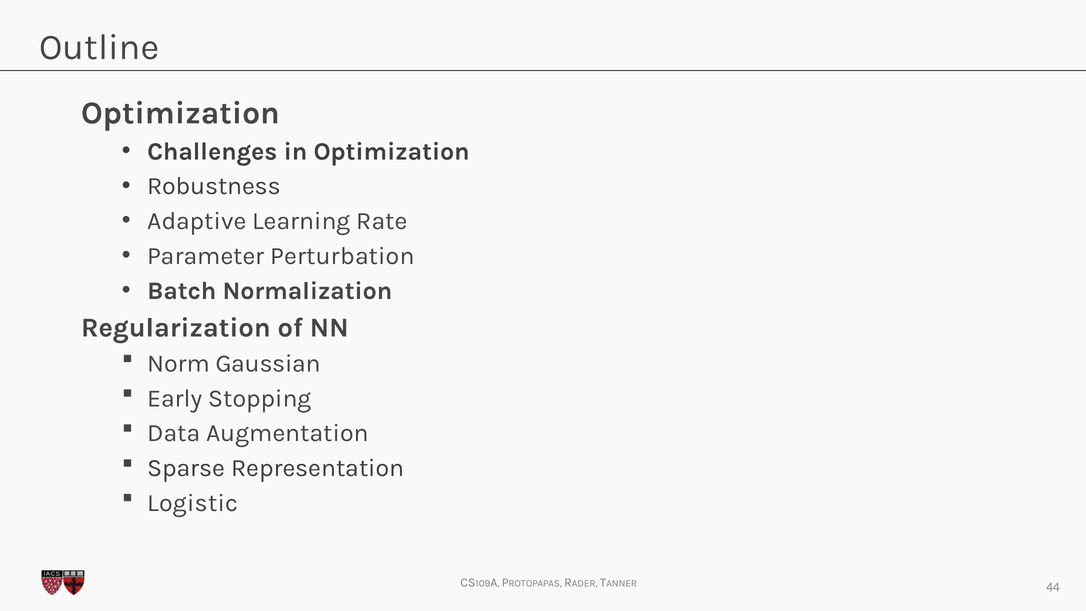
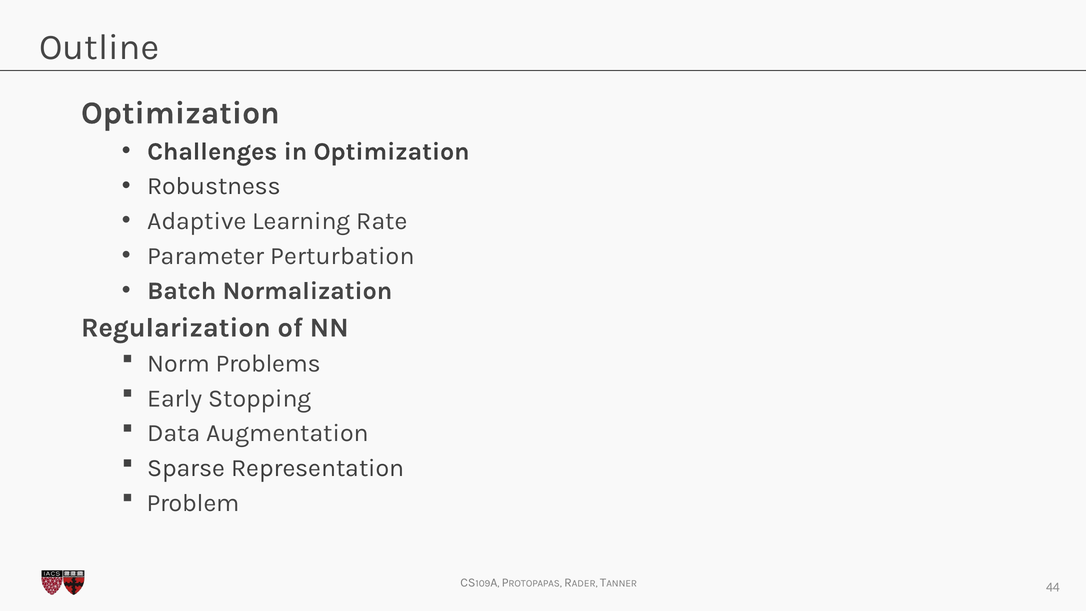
Gaussian: Gaussian -> Problems (268, 363)
Logistic: Logistic -> Problem (193, 503)
